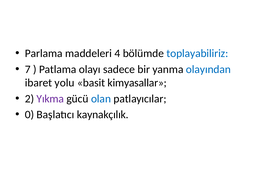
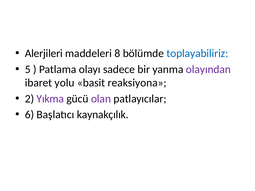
Parlama: Parlama -> Alerjileri (44, 53)
4: 4 -> 8 (117, 53)
7: 7 -> 5 (28, 69)
olayından colour: blue -> purple (208, 69)
kimyasallar: kimyasallar -> reaksiyona (137, 83)
olan colour: blue -> purple (101, 99)
0: 0 -> 6 (29, 115)
